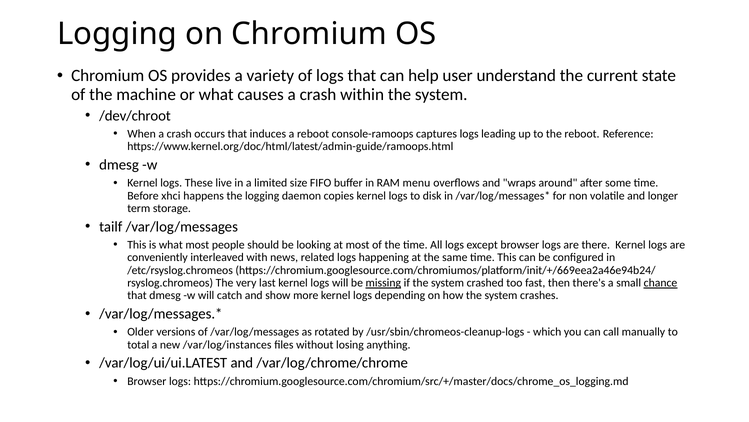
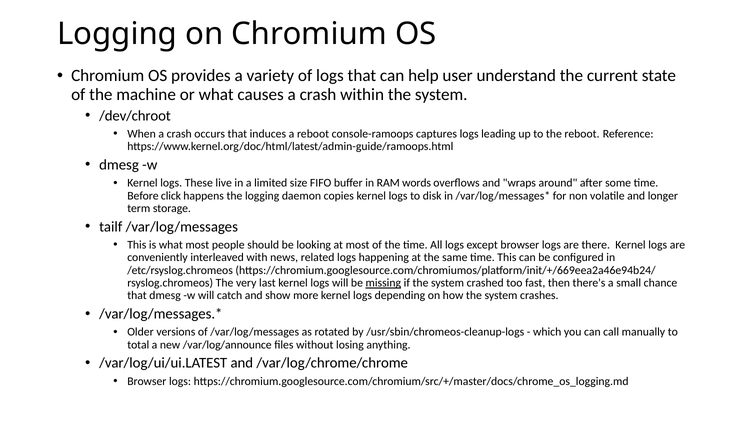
menu: menu -> words (417, 183)
xhci: xhci -> click (171, 195)
chance underline: present -> none (661, 282)
/var/log/instances: /var/log/instances -> /var/log/announce (227, 344)
